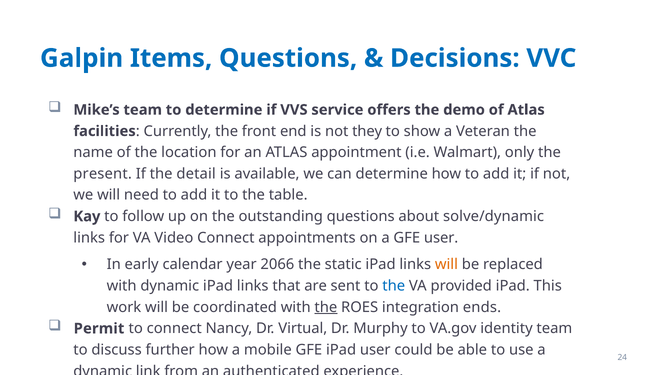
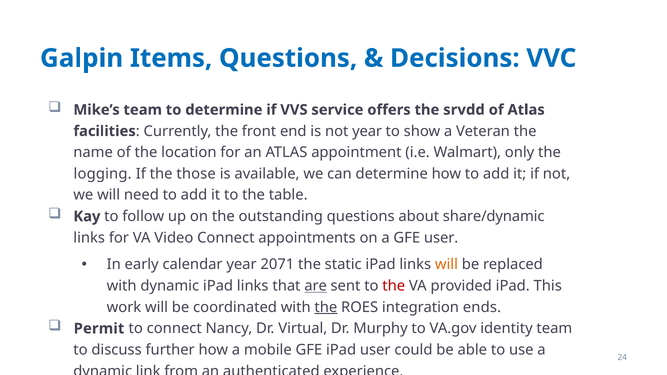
demo: demo -> srvdd (464, 110)
not they: they -> year (367, 131)
present: present -> logging (103, 174)
detail: detail -> those (196, 174)
solve/dynamic: solve/dynamic -> share/dynamic (494, 217)
2066: 2066 -> 2071 (277, 265)
are underline: none -> present (316, 286)
the colour: blue -> red (394, 286)
